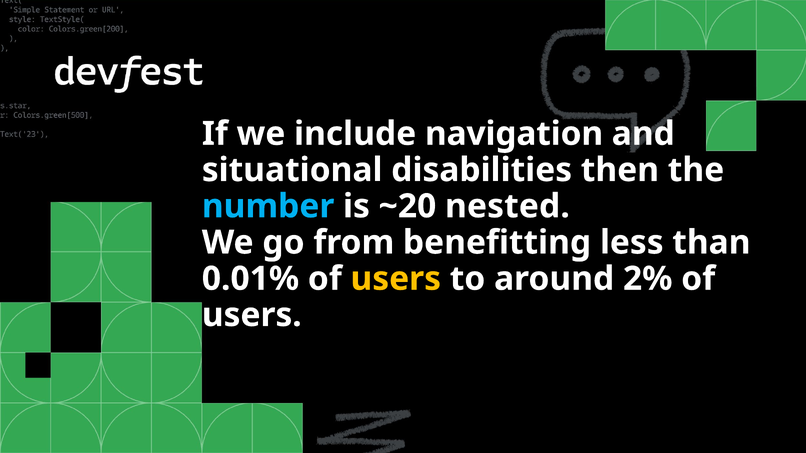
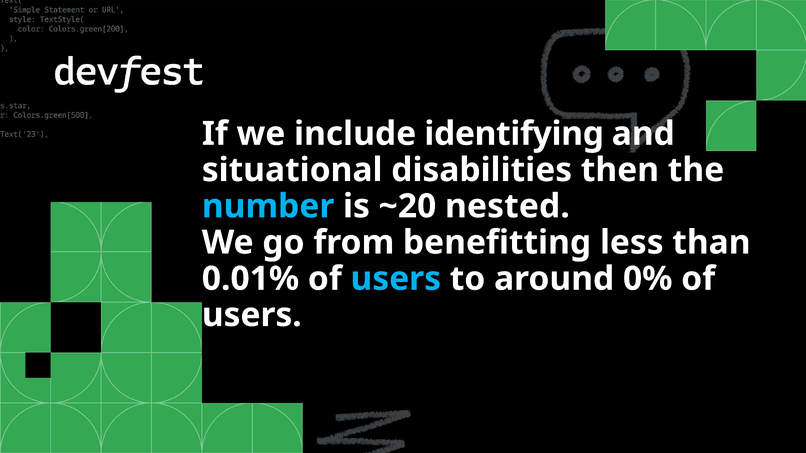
navigation: navigation -> identifying (514, 134)
users colour: yellow -> light blue (396, 279)
2%: 2% -> 0% (648, 279)
